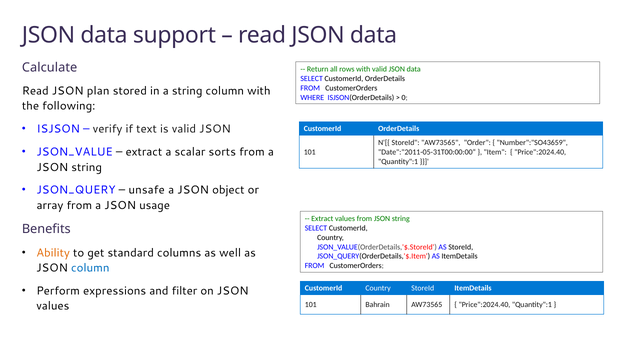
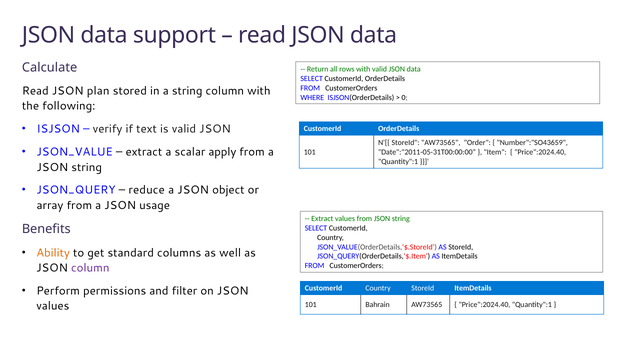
sorts: sorts -> apply (222, 152)
unsafe: unsafe -> reduce (147, 190)
column colour: blue -> purple (90, 268)
expressions: expressions -> permissions (115, 291)
